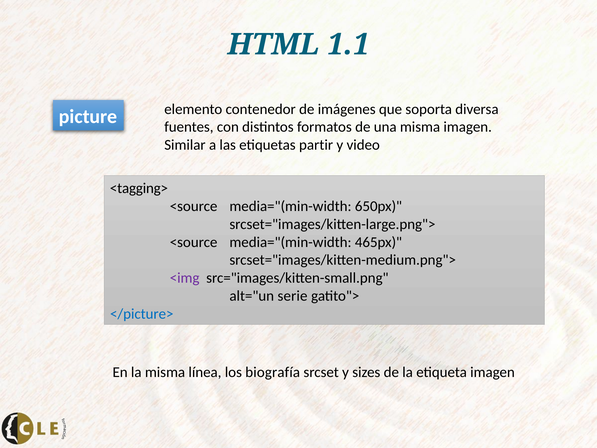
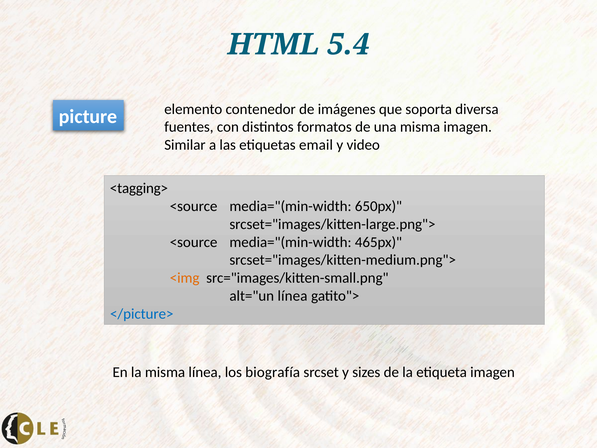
1.1: 1.1 -> 5.4 (348, 44)
partir: partir -> email (316, 145)
<img colour: purple -> orange (185, 278)
alt="un serie: serie -> línea (292, 296)
